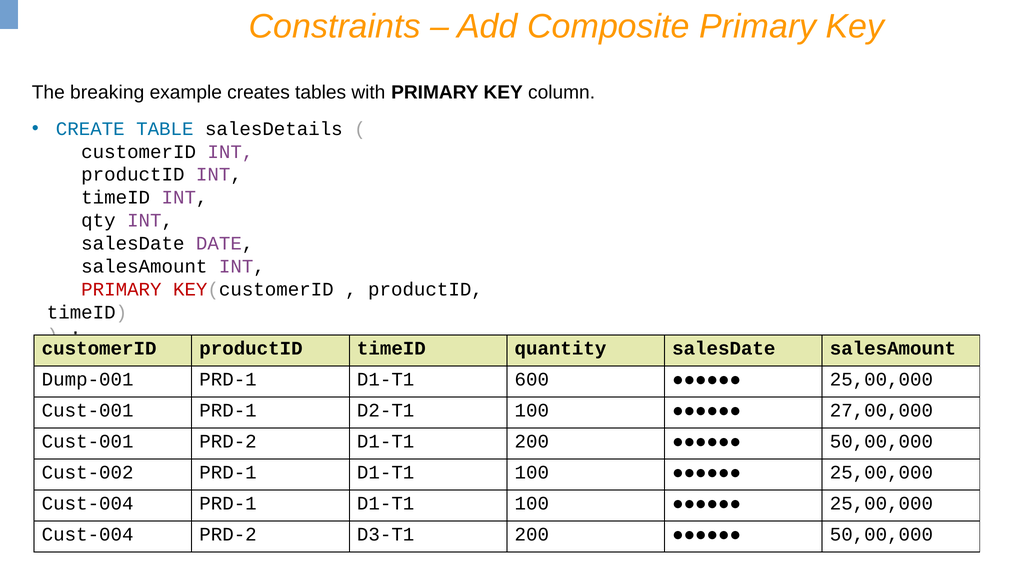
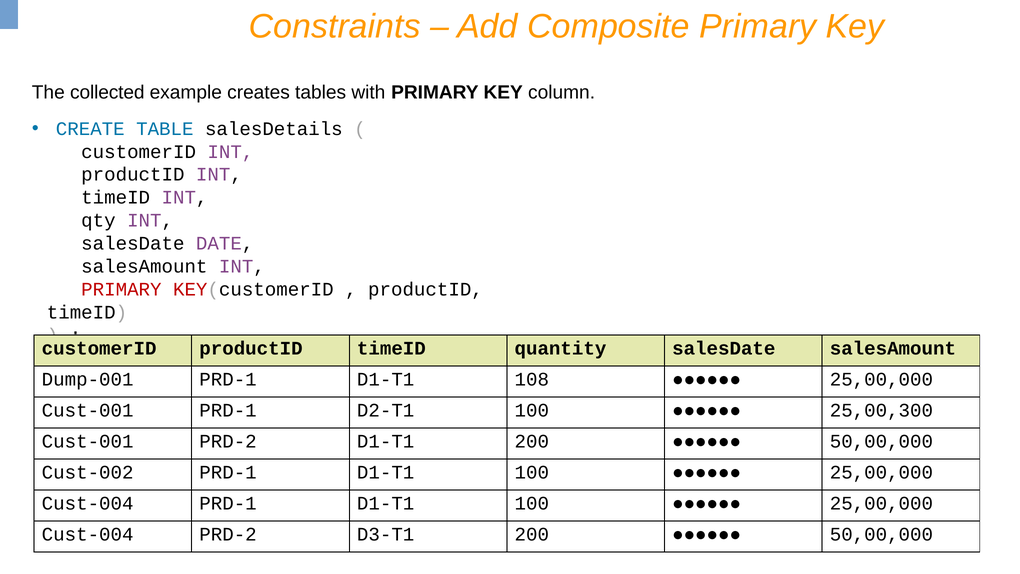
breaking: breaking -> collected (107, 93)
600: 600 -> 108 (532, 379)
27,00,000: 27,00,000 -> 25,00,300 (881, 410)
